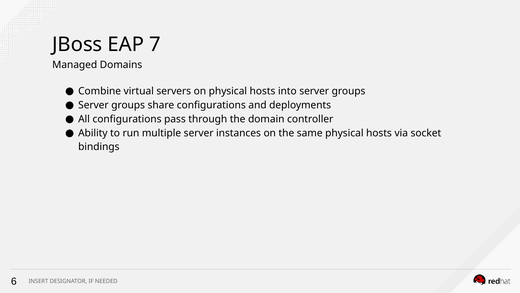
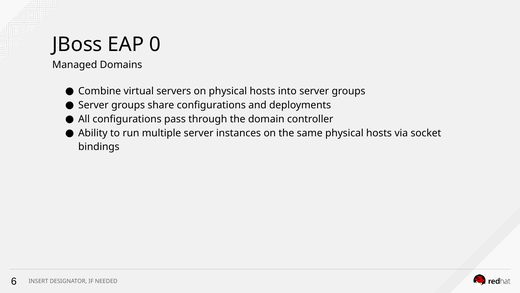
7: 7 -> 0 (155, 45)
